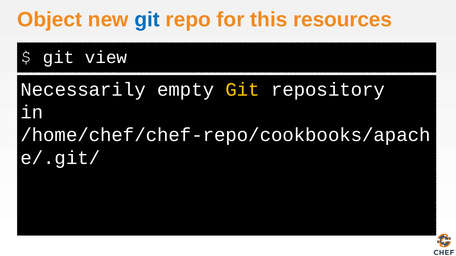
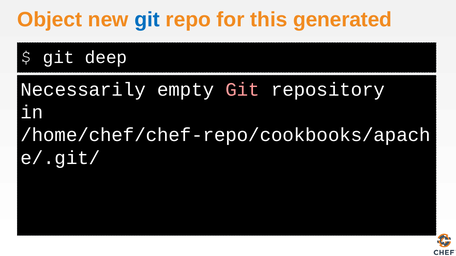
resources: resources -> generated (343, 20)
view: view -> deep (106, 58)
Git colour: yellow -> pink (243, 90)
